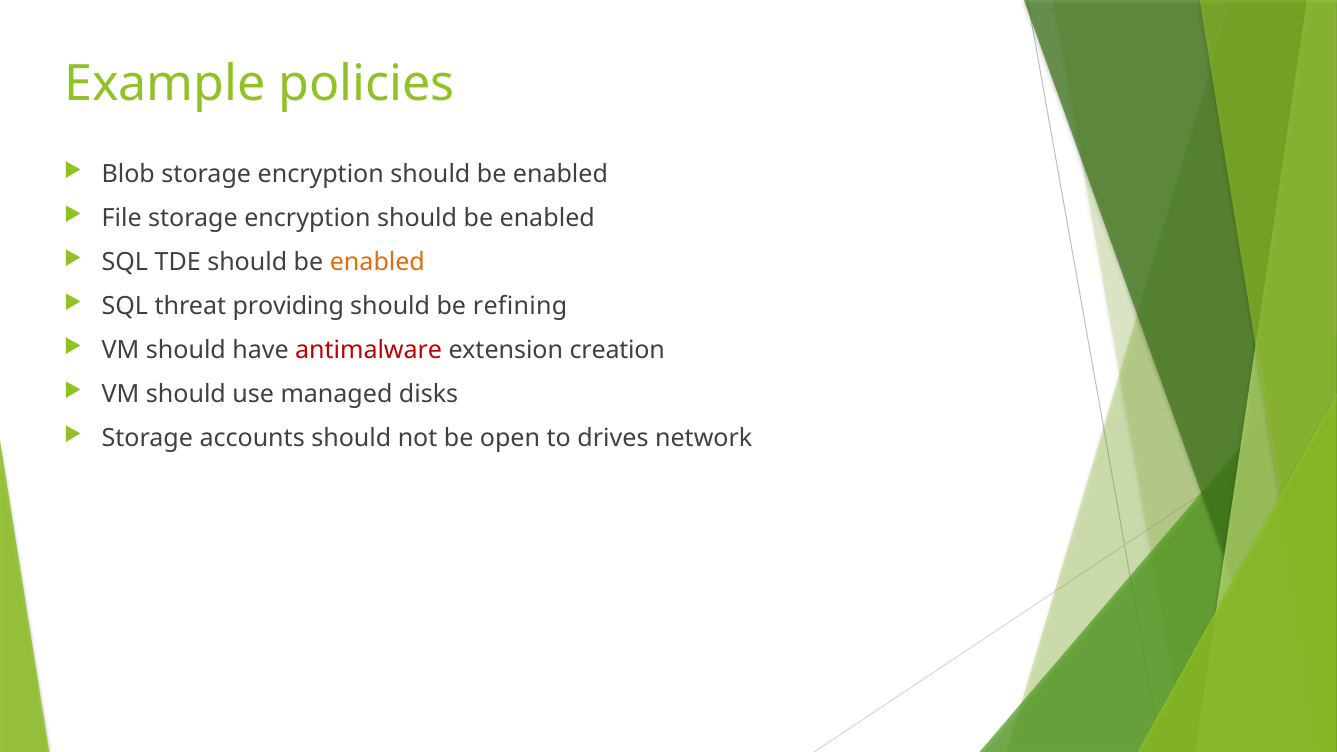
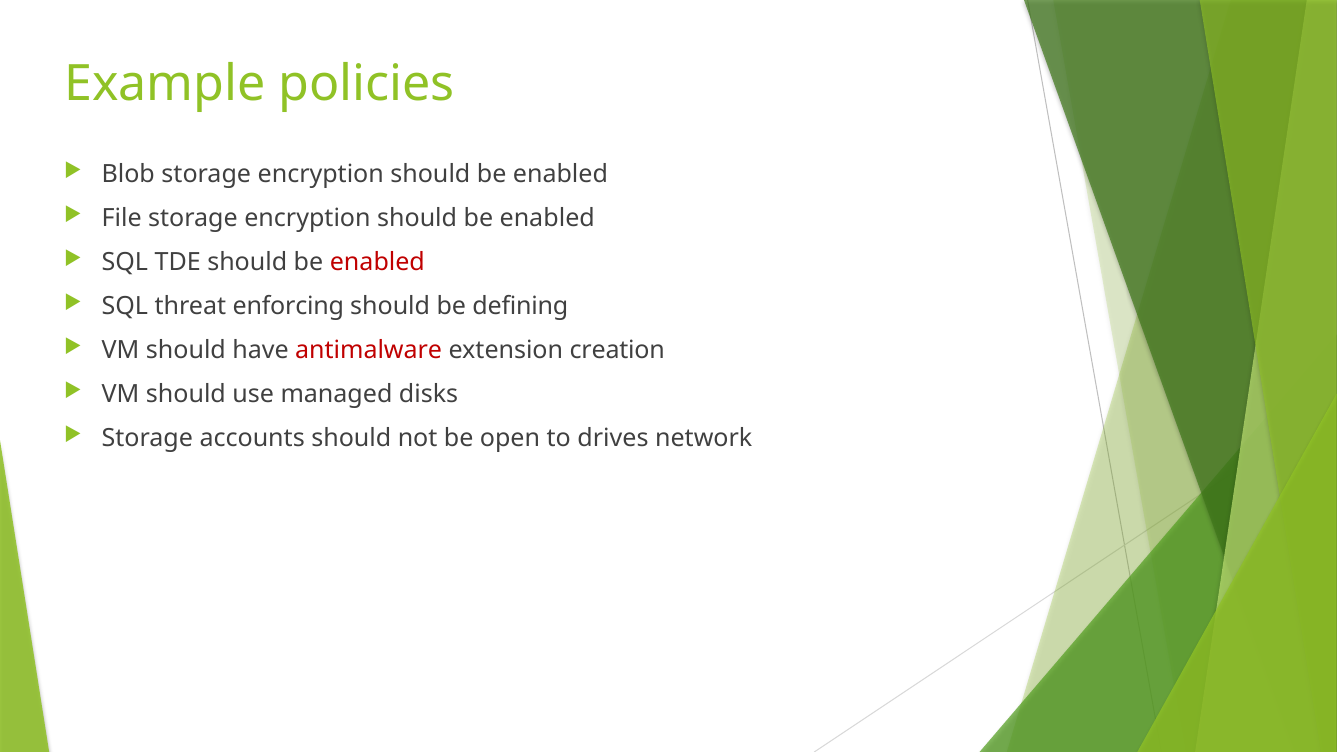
enabled colour: orange -> red (377, 262)
providing: providing -> enforcing (288, 306)
refining: refining -> defining (520, 306)
